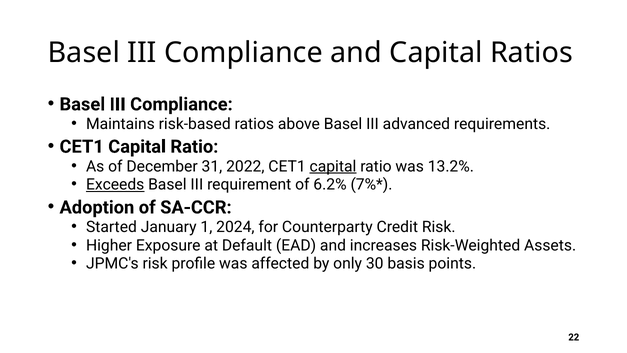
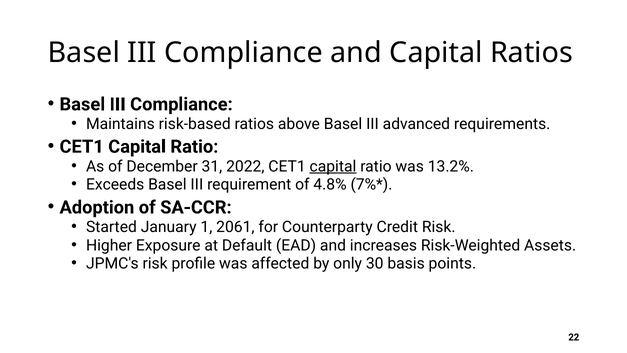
Exceeds underline: present -> none (115, 185)
6.2%: 6.2% -> 4.8% (330, 185)
2024: 2024 -> 2061 (235, 227)
